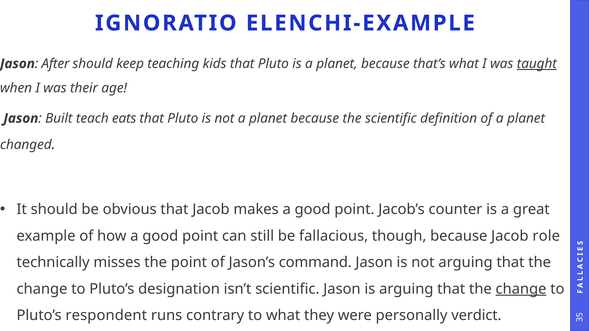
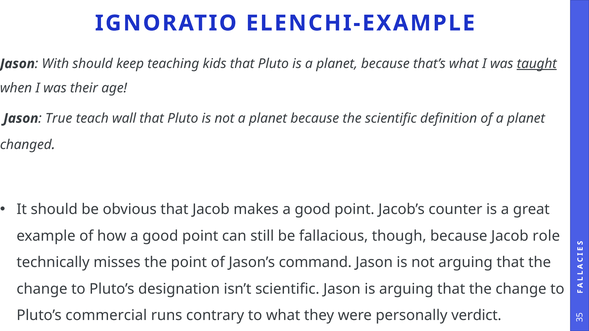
After: After -> With (55, 64)
Built: Built -> True (59, 118)
eats: eats -> wall (124, 118)
change underline: present -> none (521, 289)
respondent: respondent -> commercial (106, 316)
